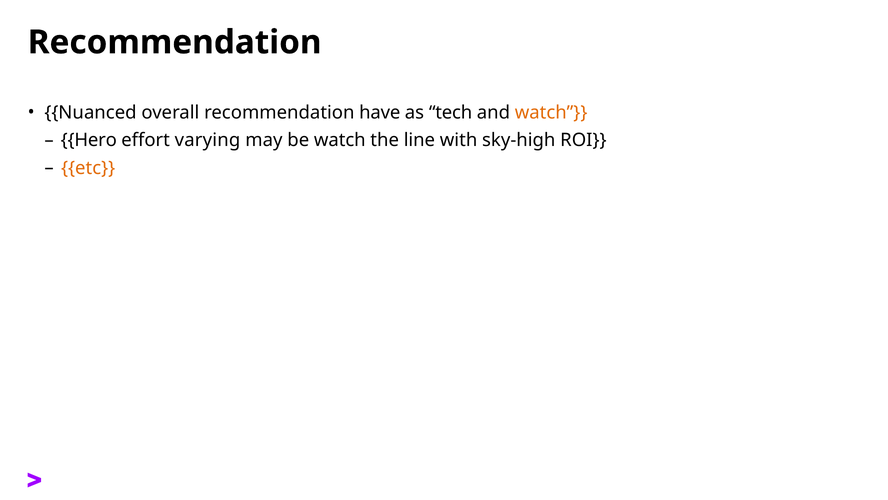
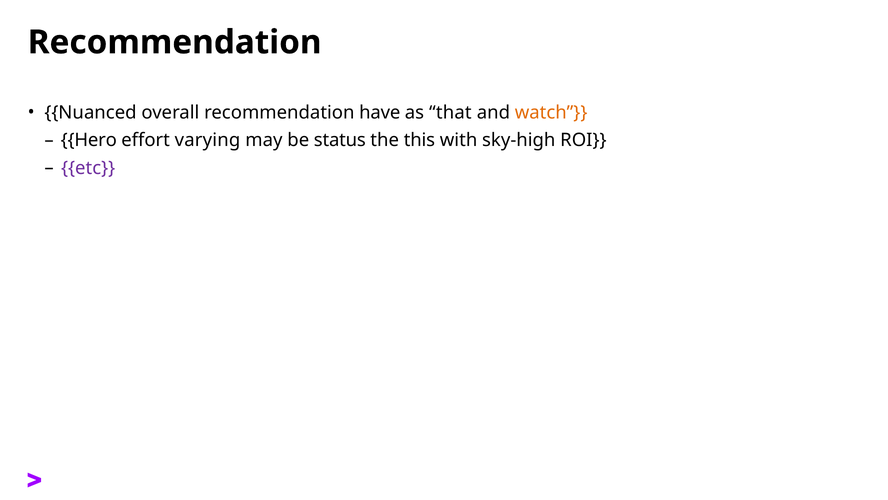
tech: tech -> that (450, 112)
be watch: watch -> status (340, 140)
line: line -> this (419, 140)
etc colour: orange -> purple (88, 168)
